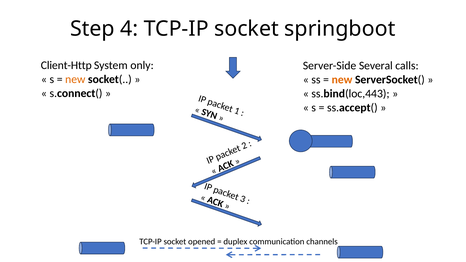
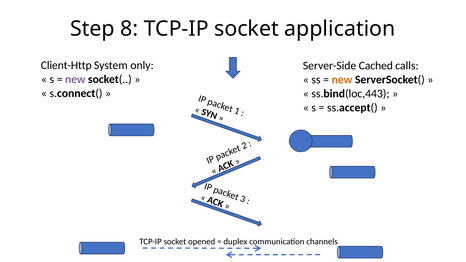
4: 4 -> 8 (129, 29)
springboot: springboot -> application (340, 29)
Several: Several -> Cached (376, 66)
new colour: orange -> purple (75, 79)
